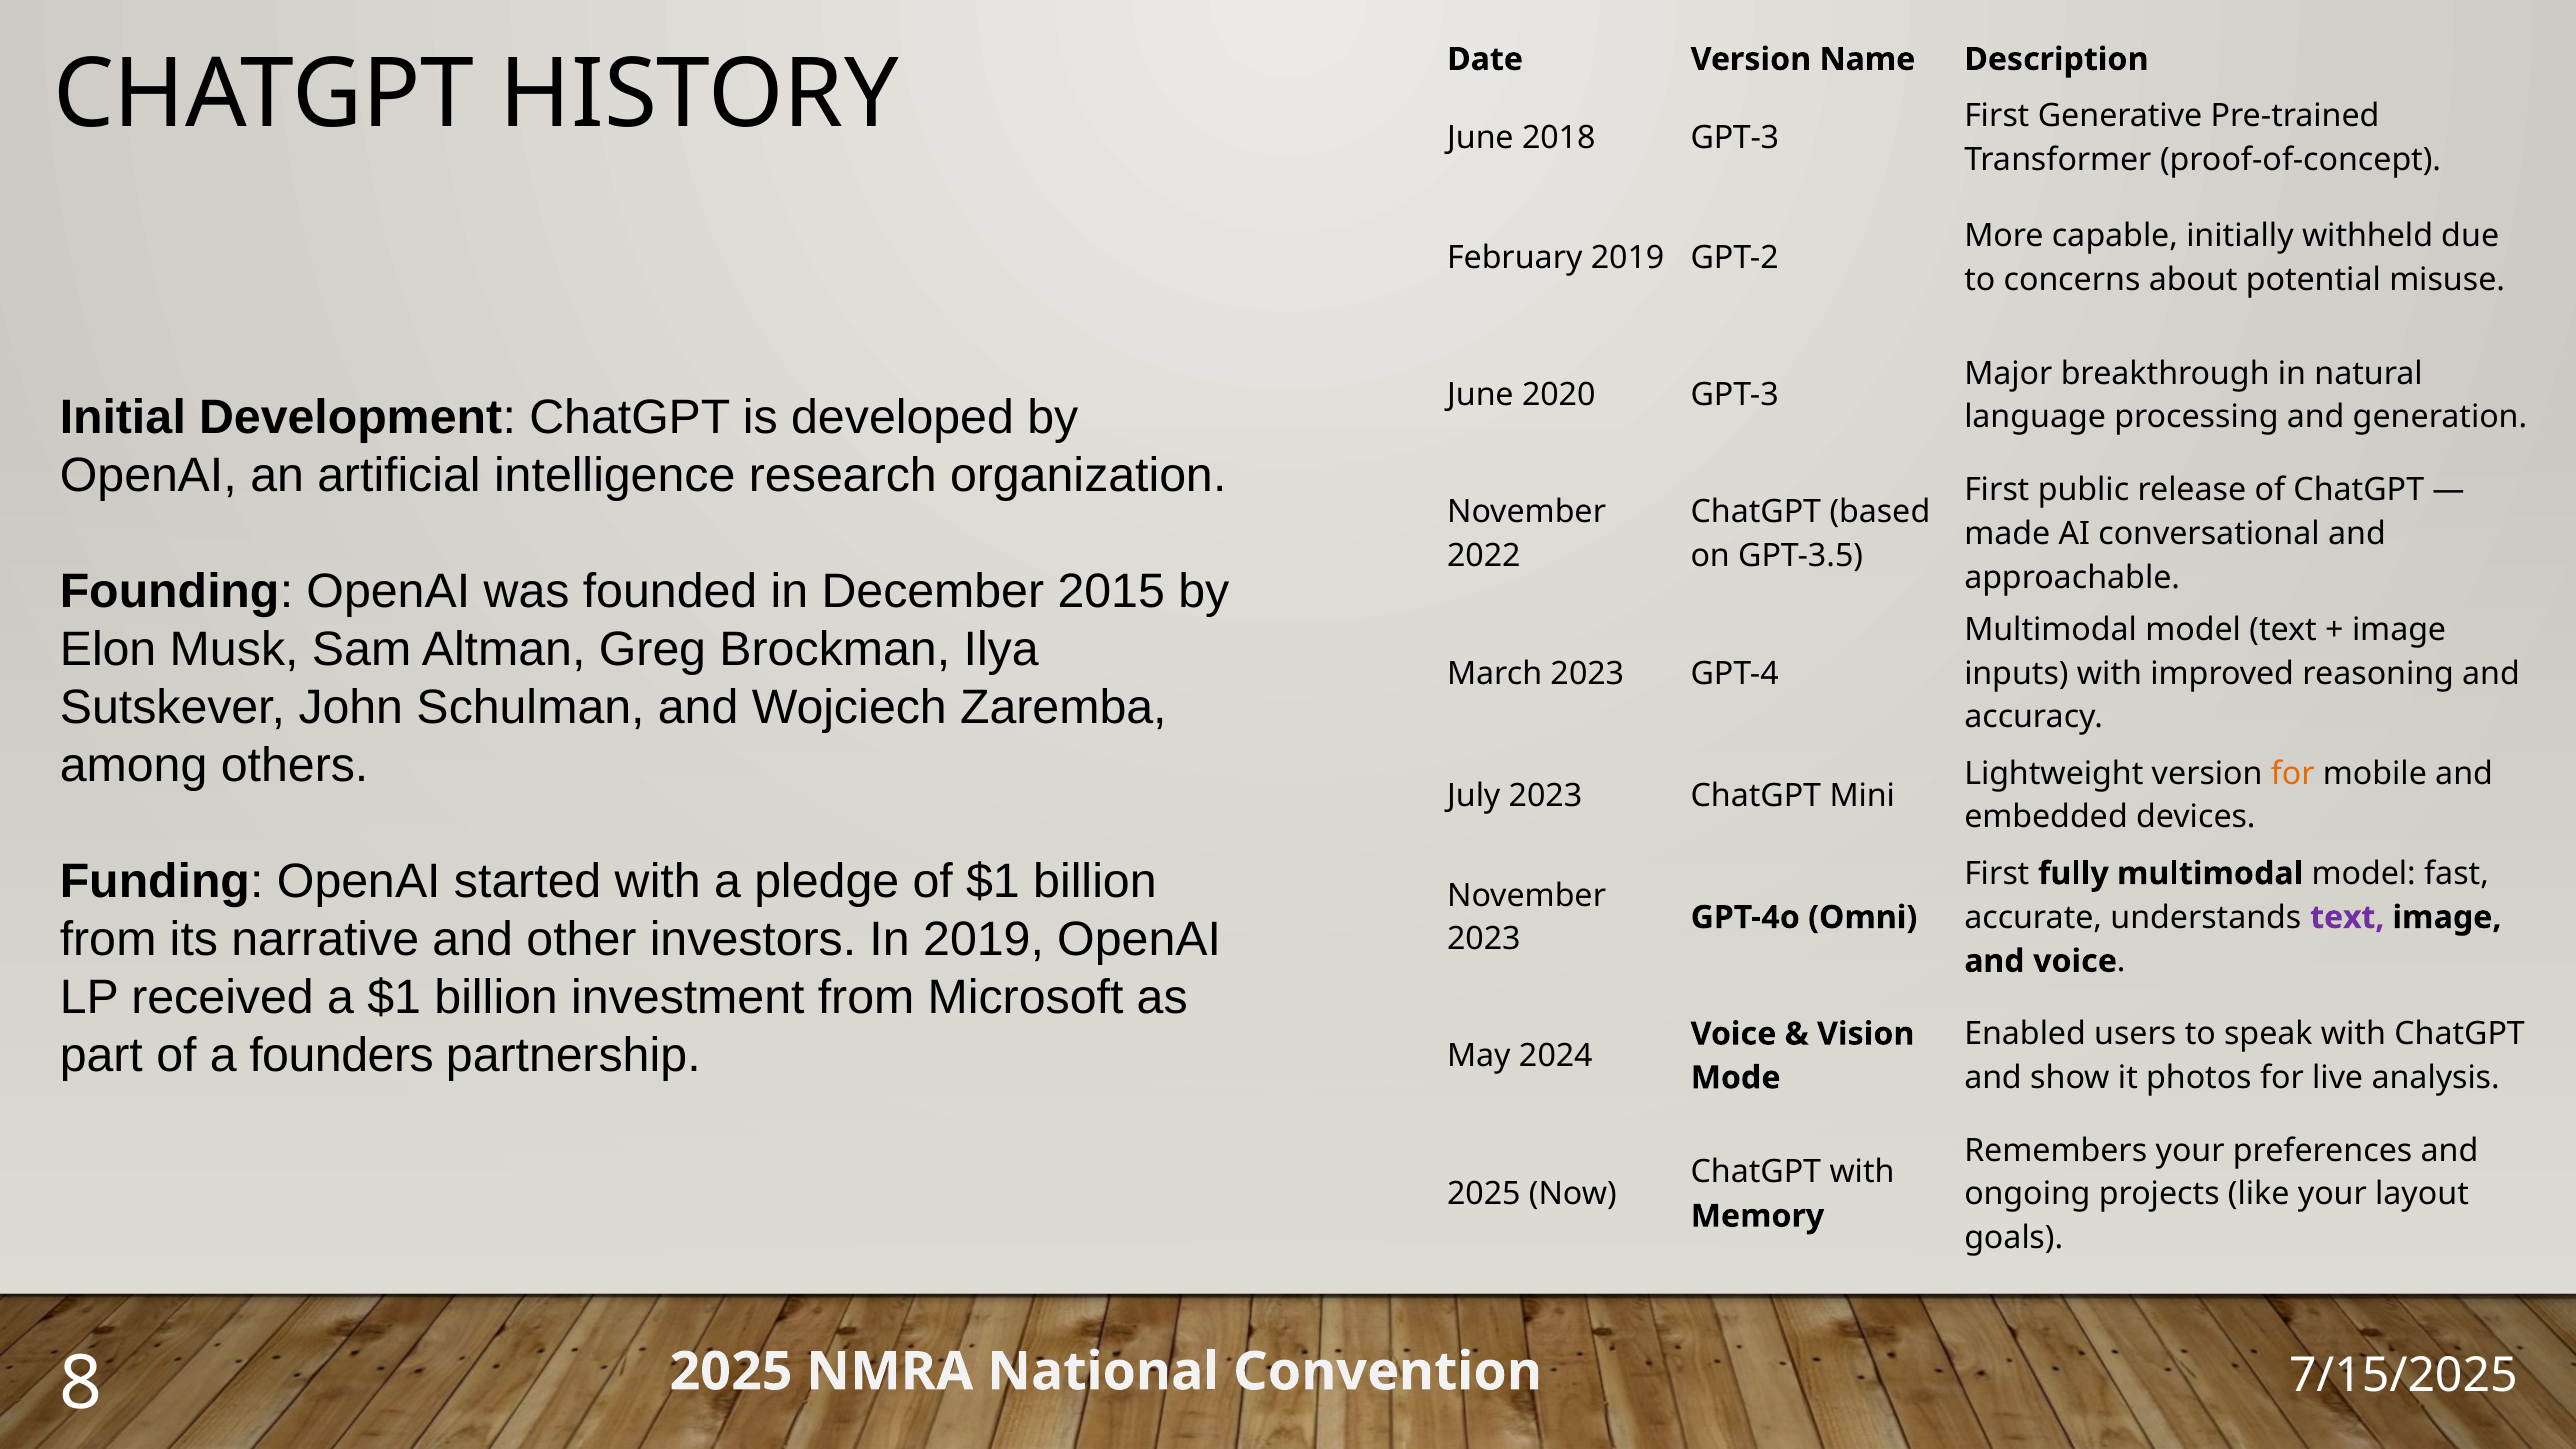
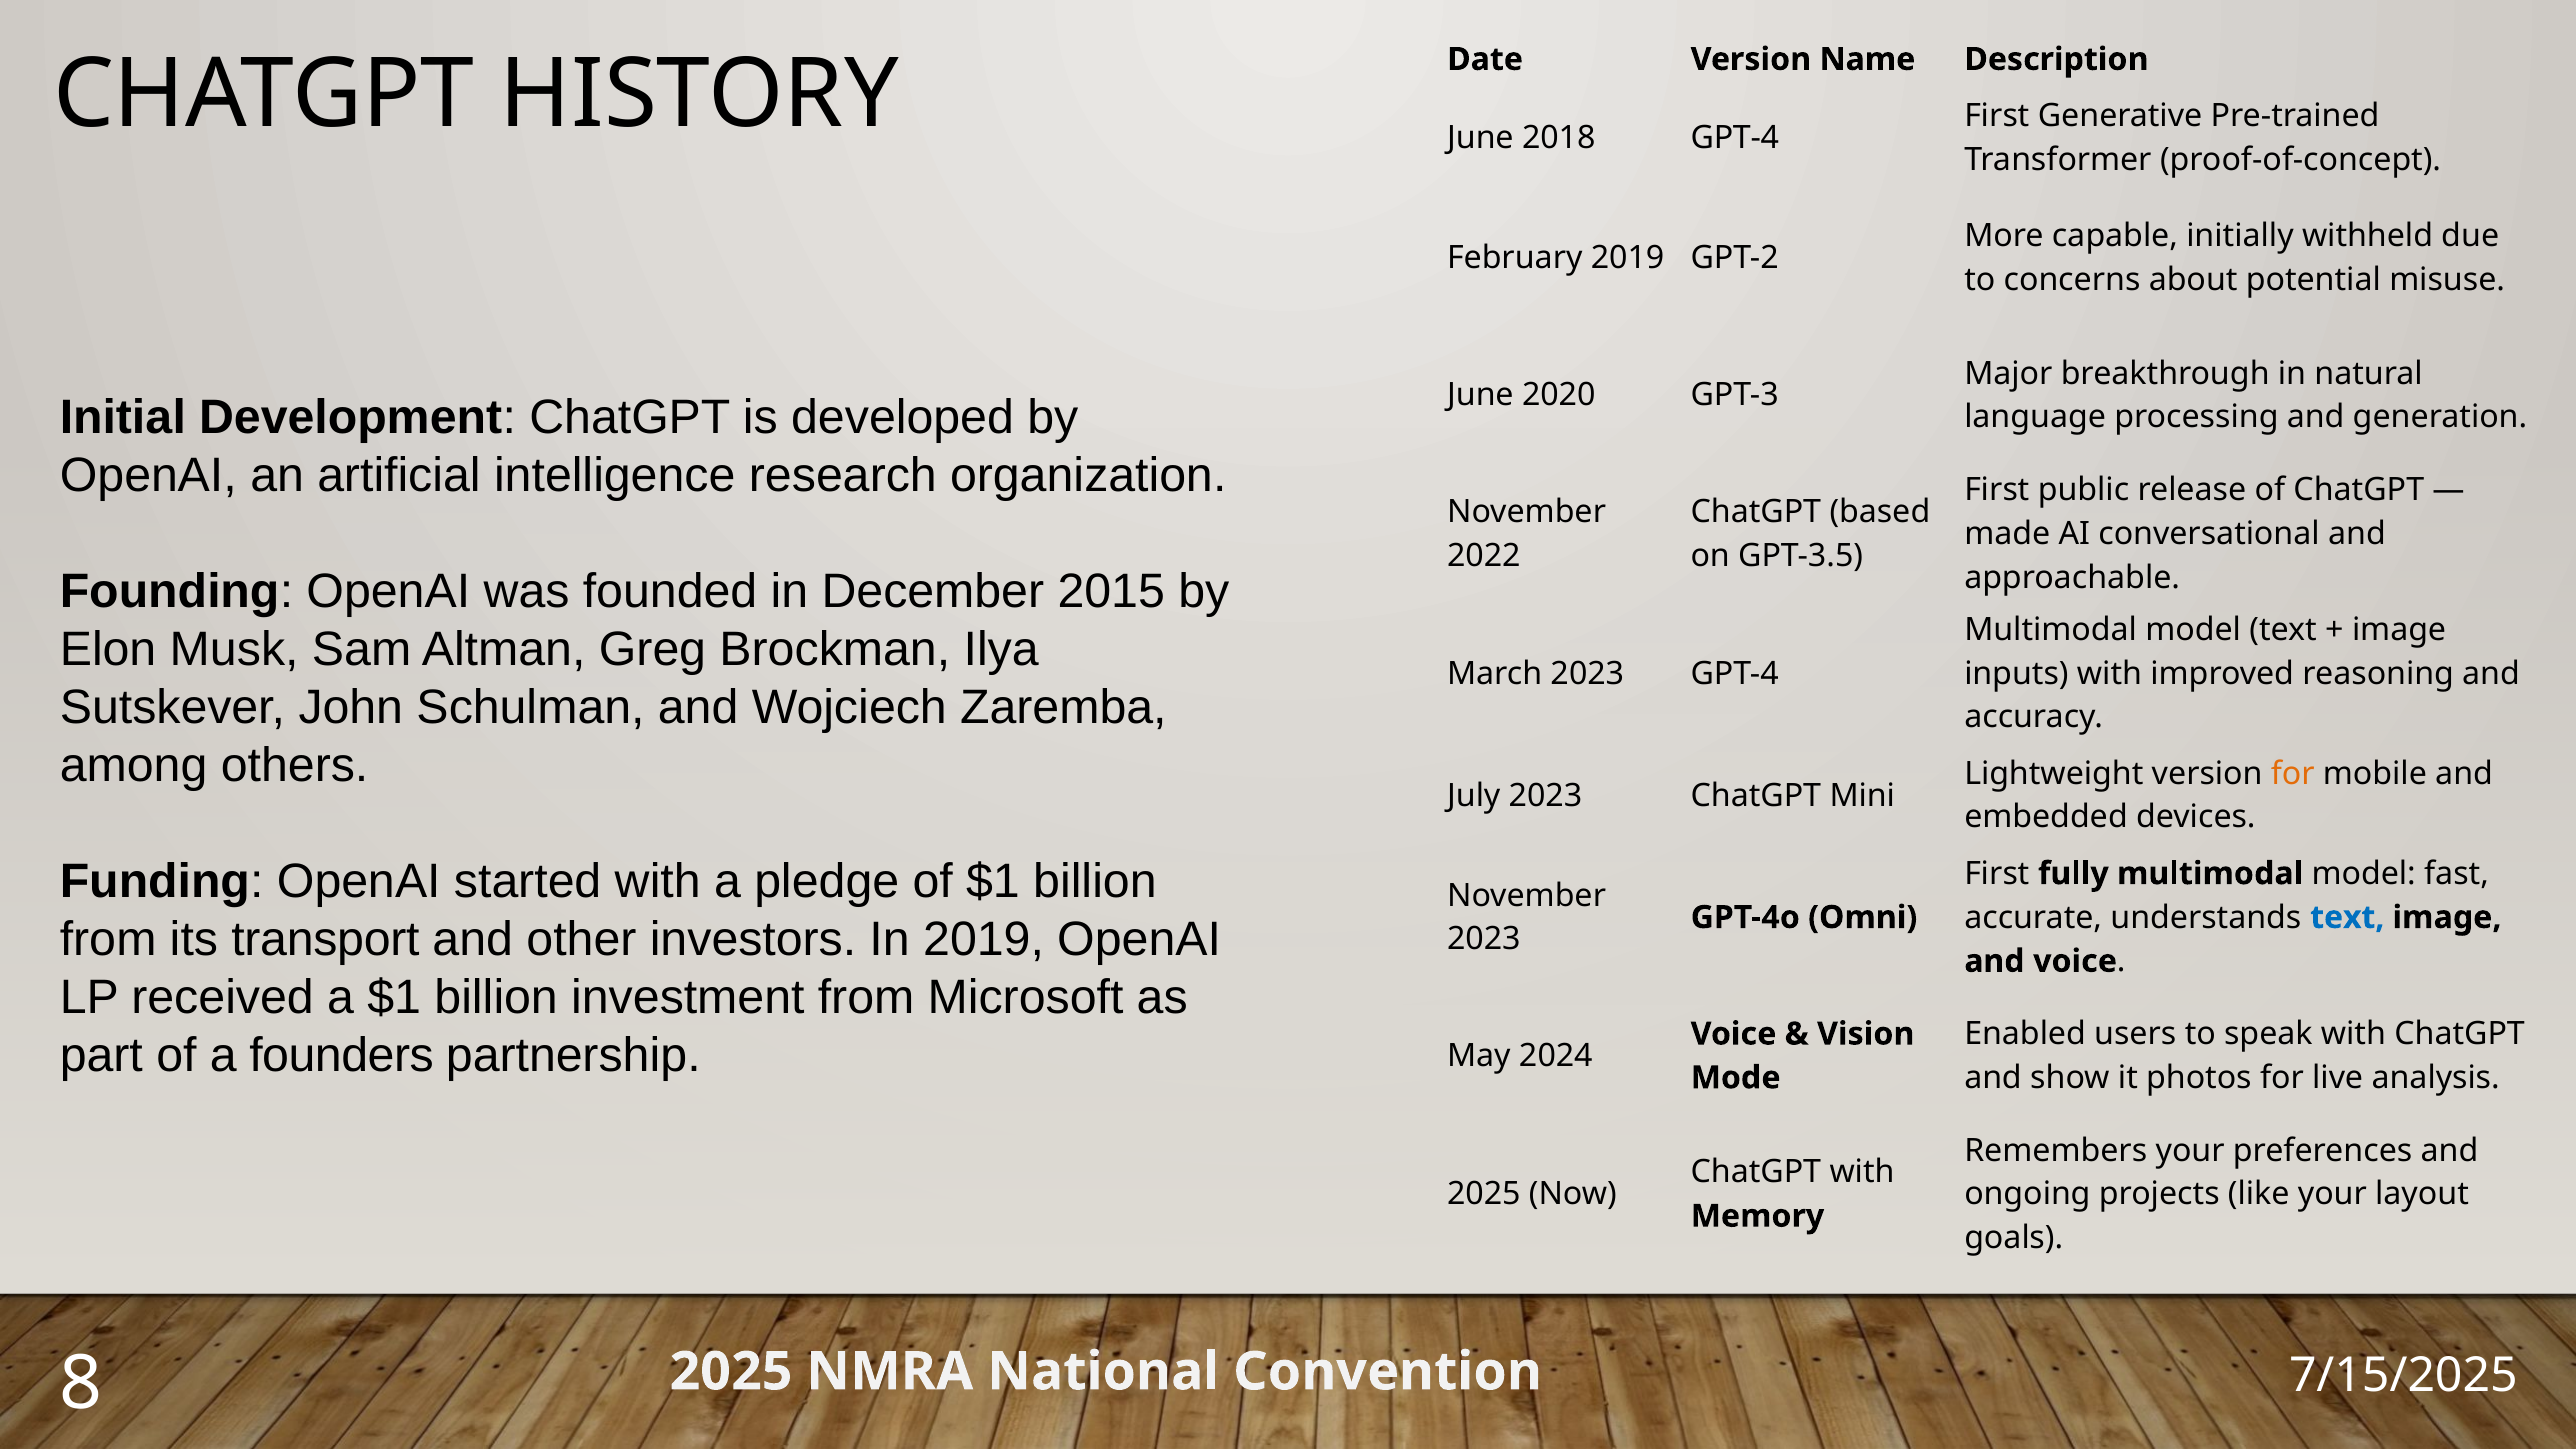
2018 GPT-3: GPT-3 -> GPT-4 (1735, 138)
text colour: purple -> blue (2347, 917)
narrative: narrative -> transport (325, 940)
